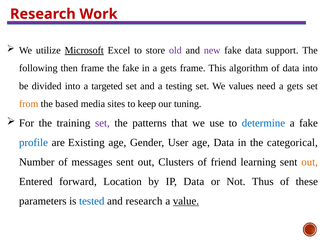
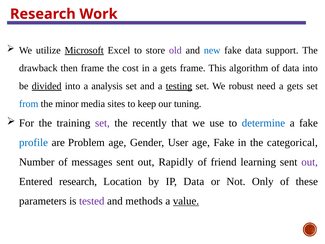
new colour: purple -> blue (212, 50)
following: following -> drawback (38, 68)
the fake: fake -> cost (130, 68)
divided underline: none -> present (47, 86)
targeted: targeted -> analysis (107, 86)
testing underline: none -> present (179, 86)
values: values -> robust (241, 86)
from colour: orange -> blue (29, 104)
based: based -> minor (67, 104)
patterns: patterns -> recently (150, 123)
Existing: Existing -> Problem (86, 142)
age Data: Data -> Fake (224, 142)
Clusters: Clusters -> Rapidly (176, 162)
out colour: orange -> purple (310, 162)
Entered forward: forward -> research (78, 181)
Thus: Thus -> Only (263, 181)
tested colour: blue -> purple (92, 201)
and research: research -> methods (144, 201)
